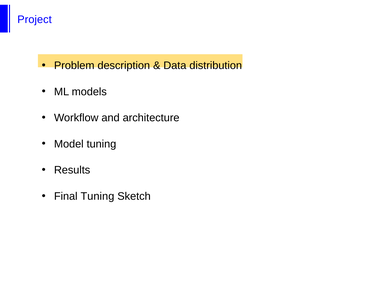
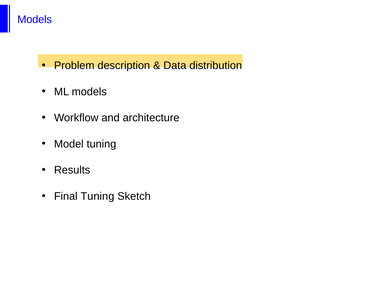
Project: Project -> Models (35, 19)
